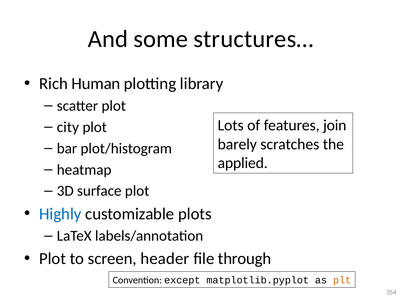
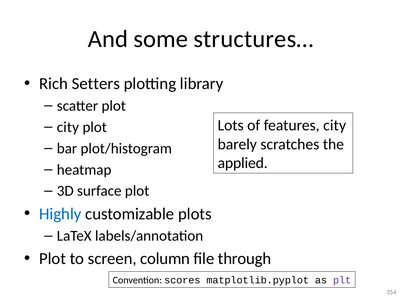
Human: Human -> Setters (96, 84)
features join: join -> city (335, 125)
header: header -> column (165, 258)
except: except -> scores (182, 280)
plt colour: orange -> purple (342, 280)
